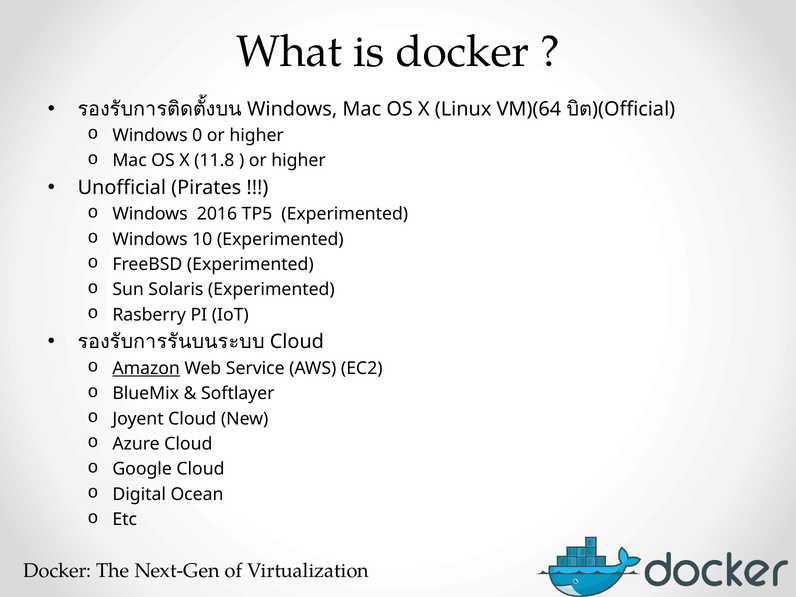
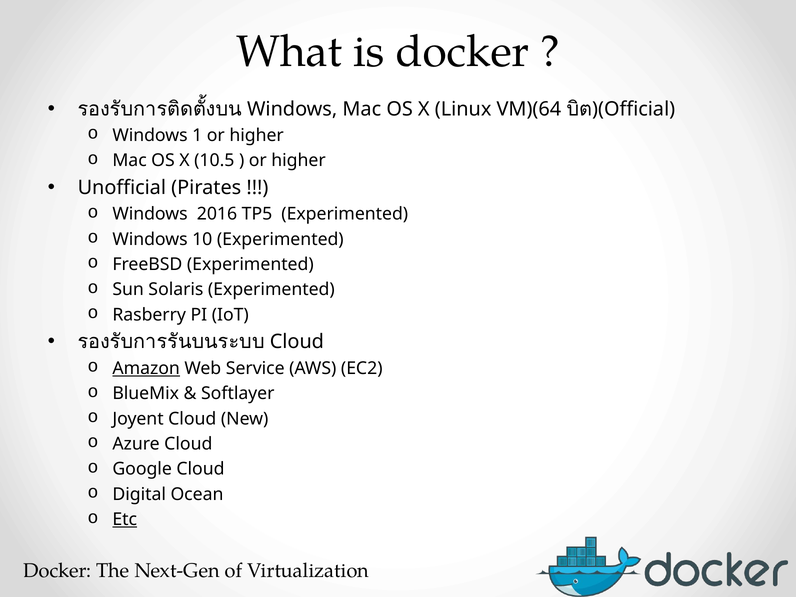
0: 0 -> 1 (197, 135)
11.8: 11.8 -> 10.5 (214, 161)
Etc underline: none -> present (125, 519)
